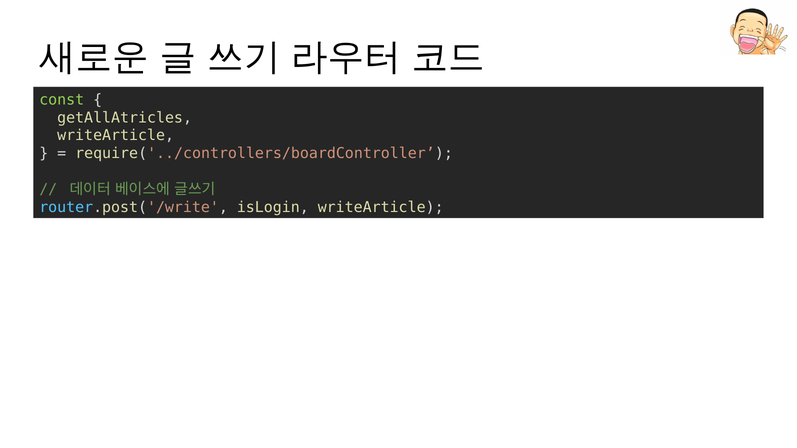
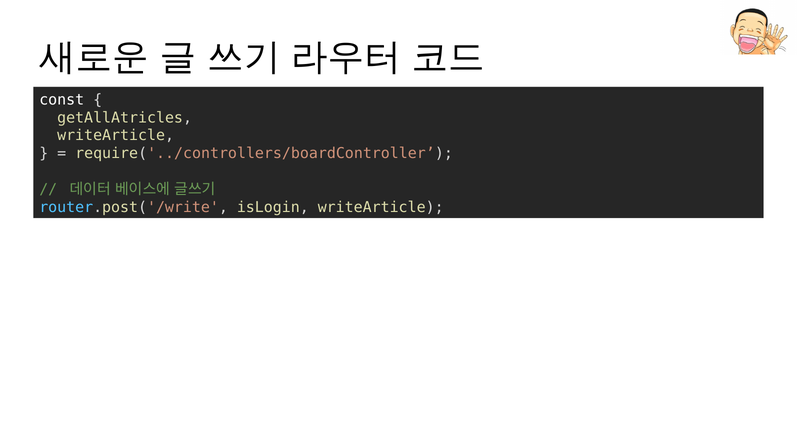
const colour: light green -> white (62, 100)
